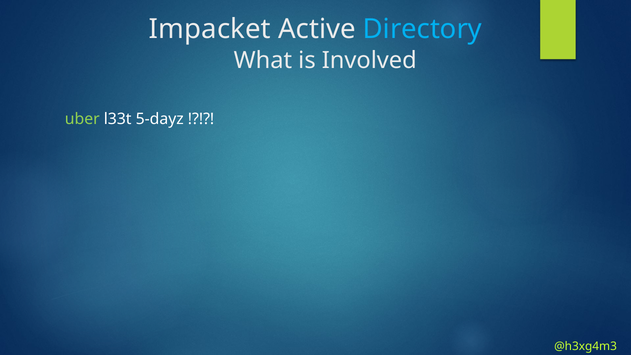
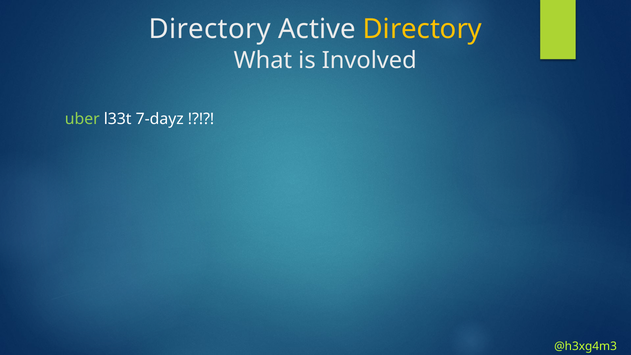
Impacket: Impacket -> Directory (210, 29)
Directory colour: light blue -> yellow (422, 29)
5-dayz: 5-dayz -> 7-dayz (160, 119)
